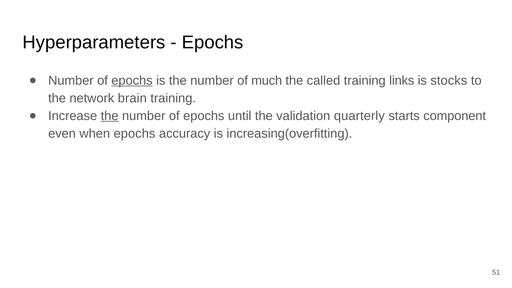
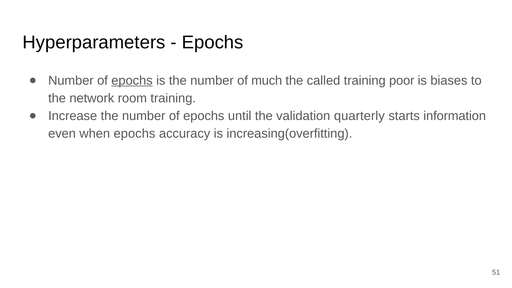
links: links -> poor (402, 81)
stocks: stocks -> biases (449, 81)
brain: brain -> room (132, 98)
the underline: present -> none (110, 116)
component: component -> information (455, 116)
